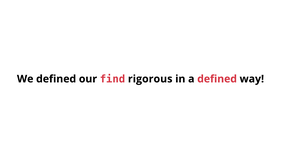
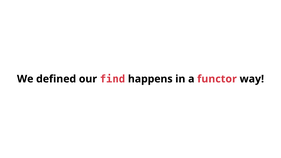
rigorous: rigorous -> happens (150, 79)
a defined: defined -> functor (217, 79)
